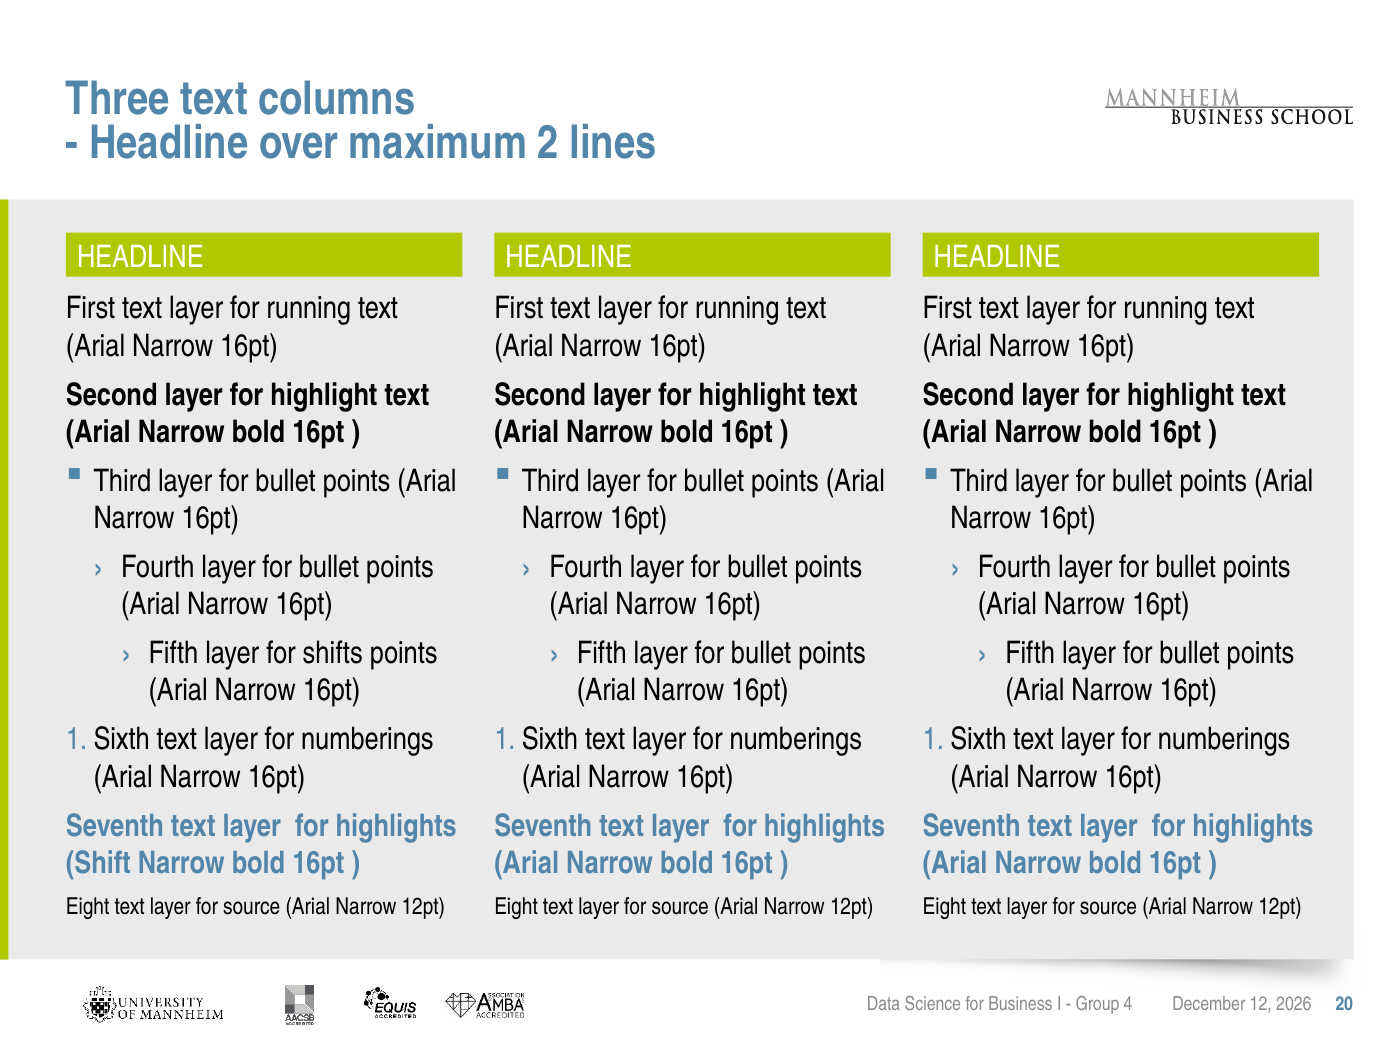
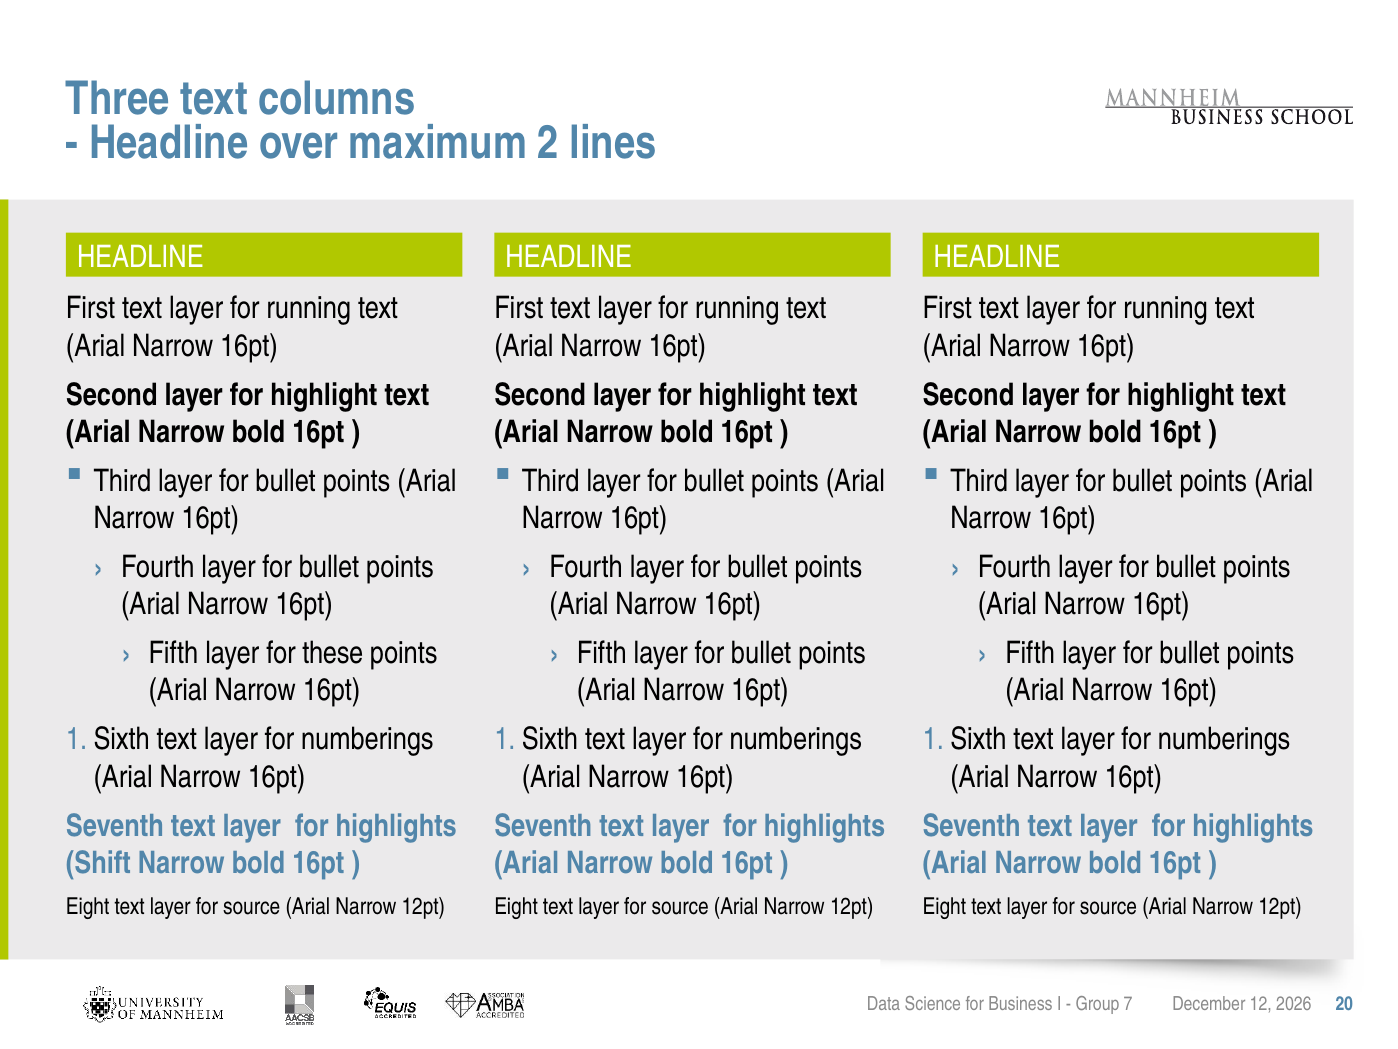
shifts: shifts -> these (333, 653)
4: 4 -> 7 (1128, 1004)
